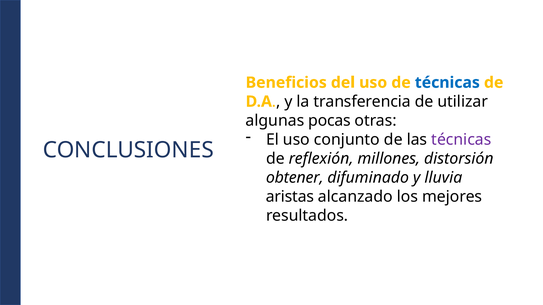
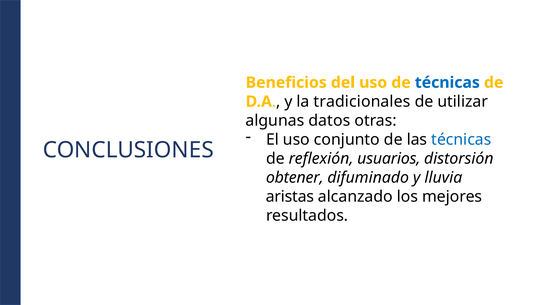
transferencia: transferencia -> tradicionales (362, 102)
pocas: pocas -> datos (329, 121)
técnicas colour: purple -> blue (461, 140)
millones: millones -> usuarios (389, 159)
